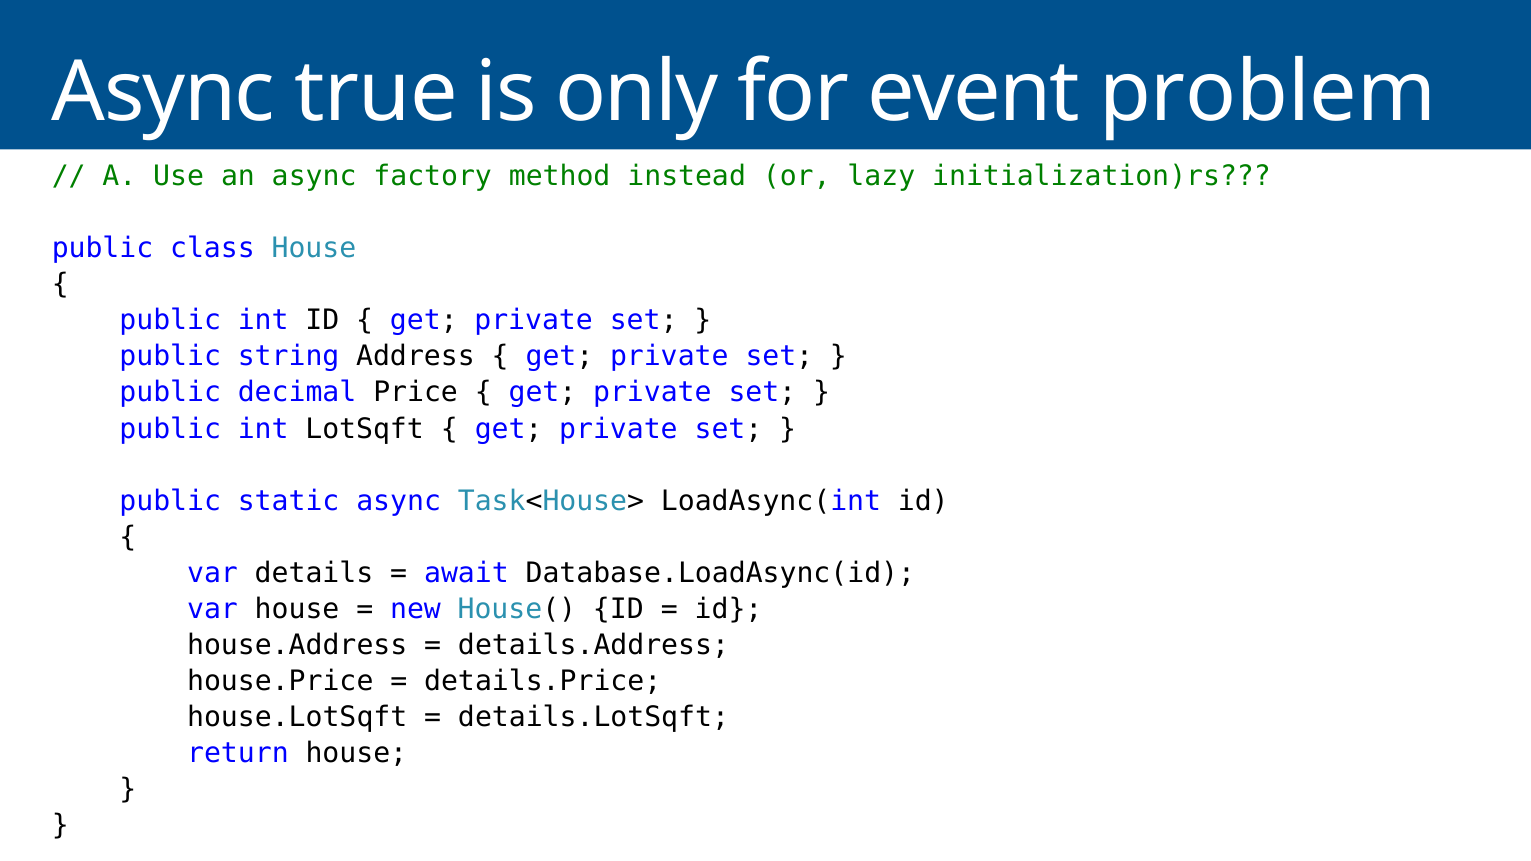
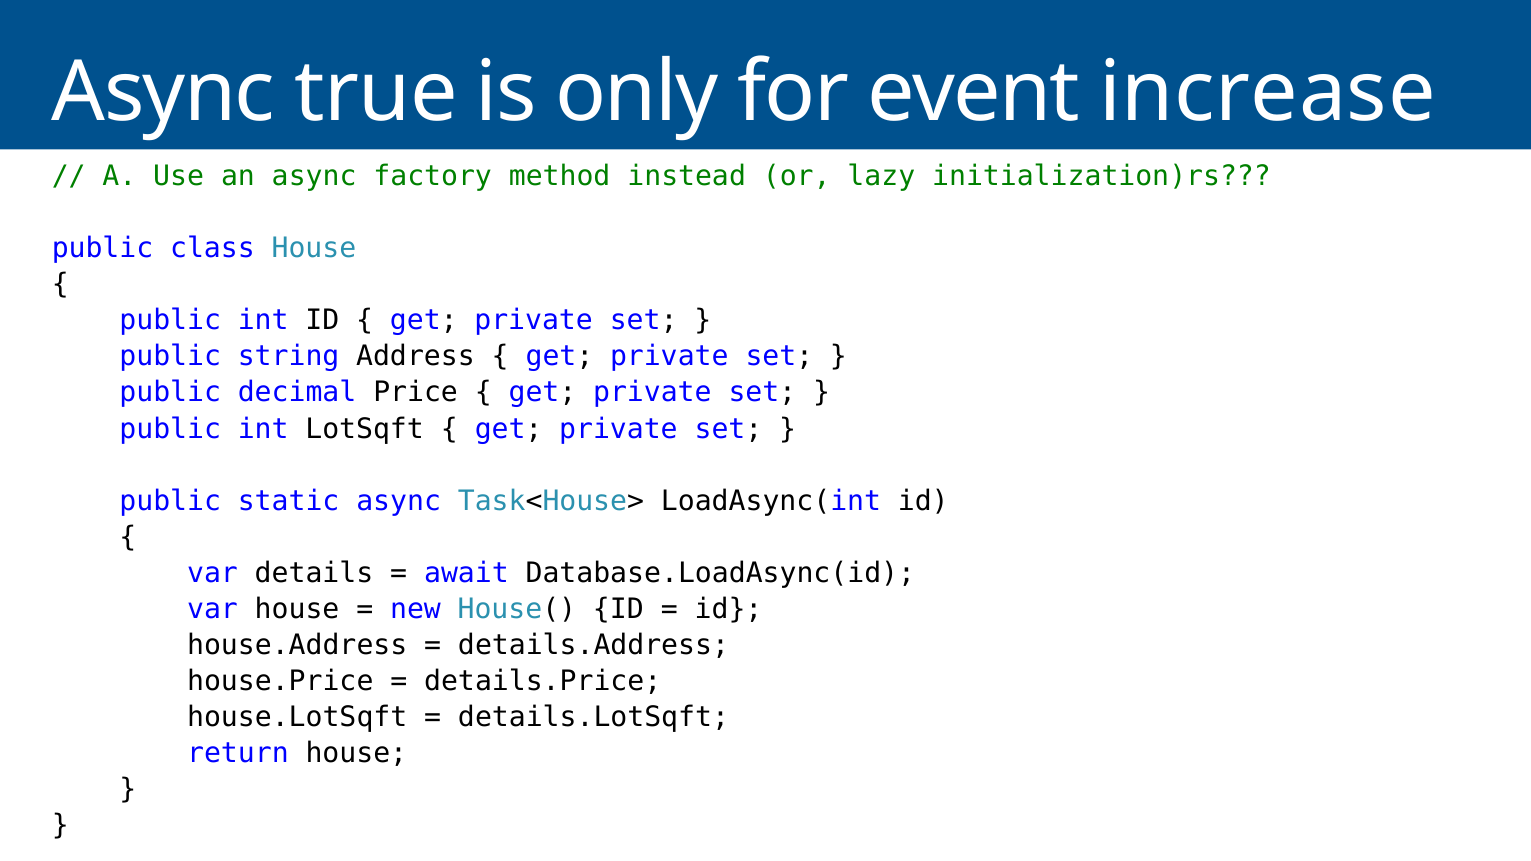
problem: problem -> increase (1267, 93)
